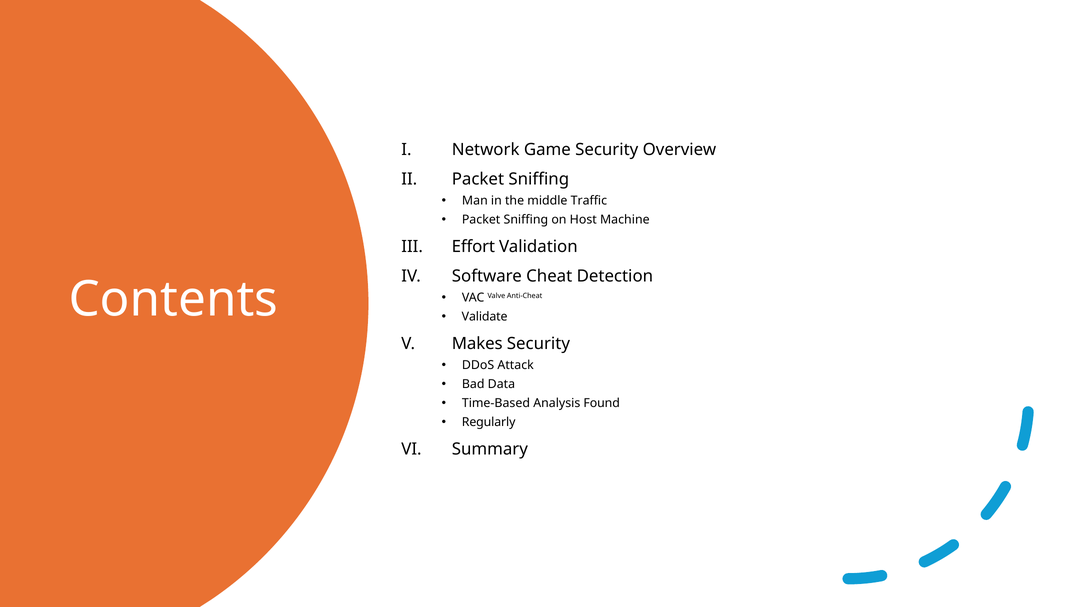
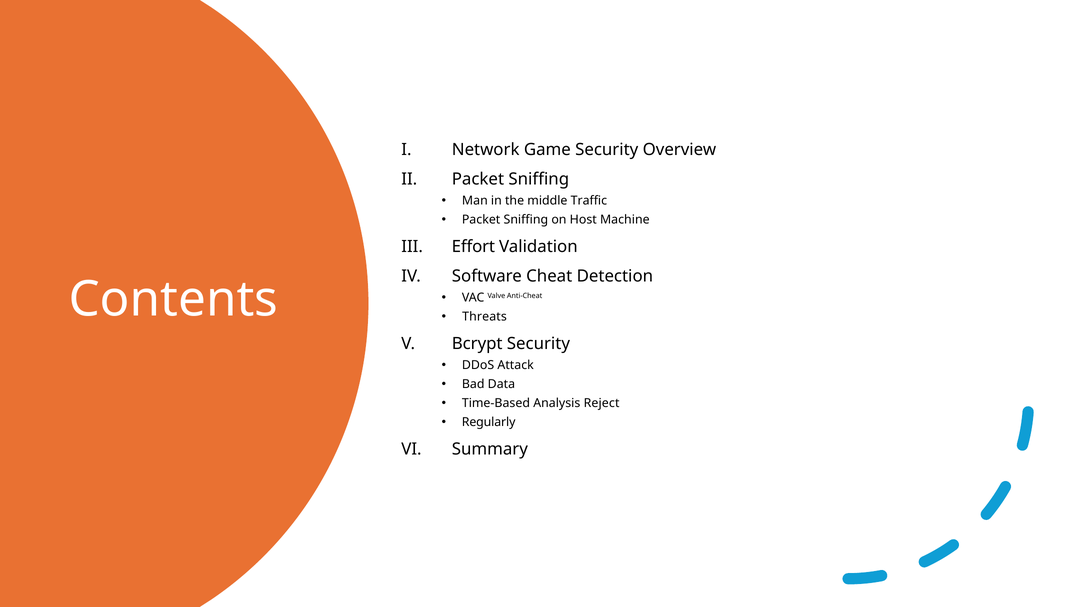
Validate: Validate -> Threats (484, 316)
Makes: Makes -> Bcrypt (477, 343)
Found: Found -> Reject (602, 403)
